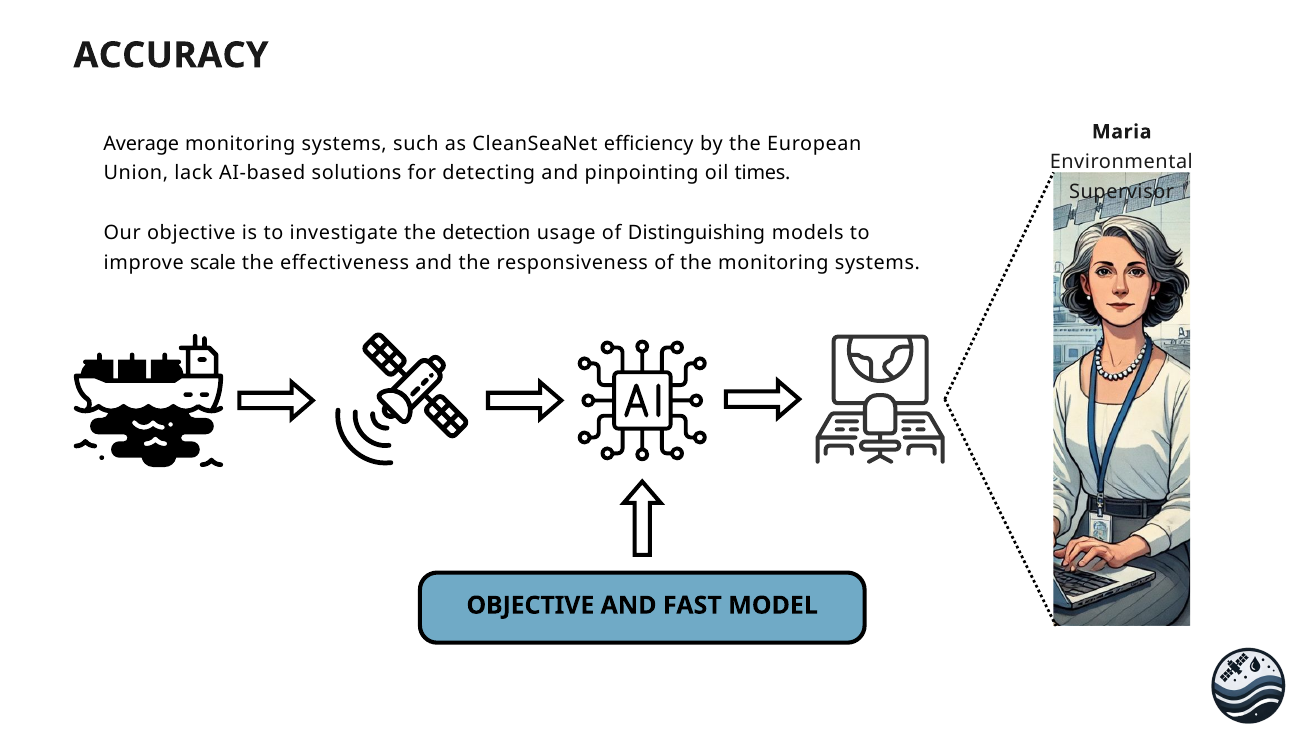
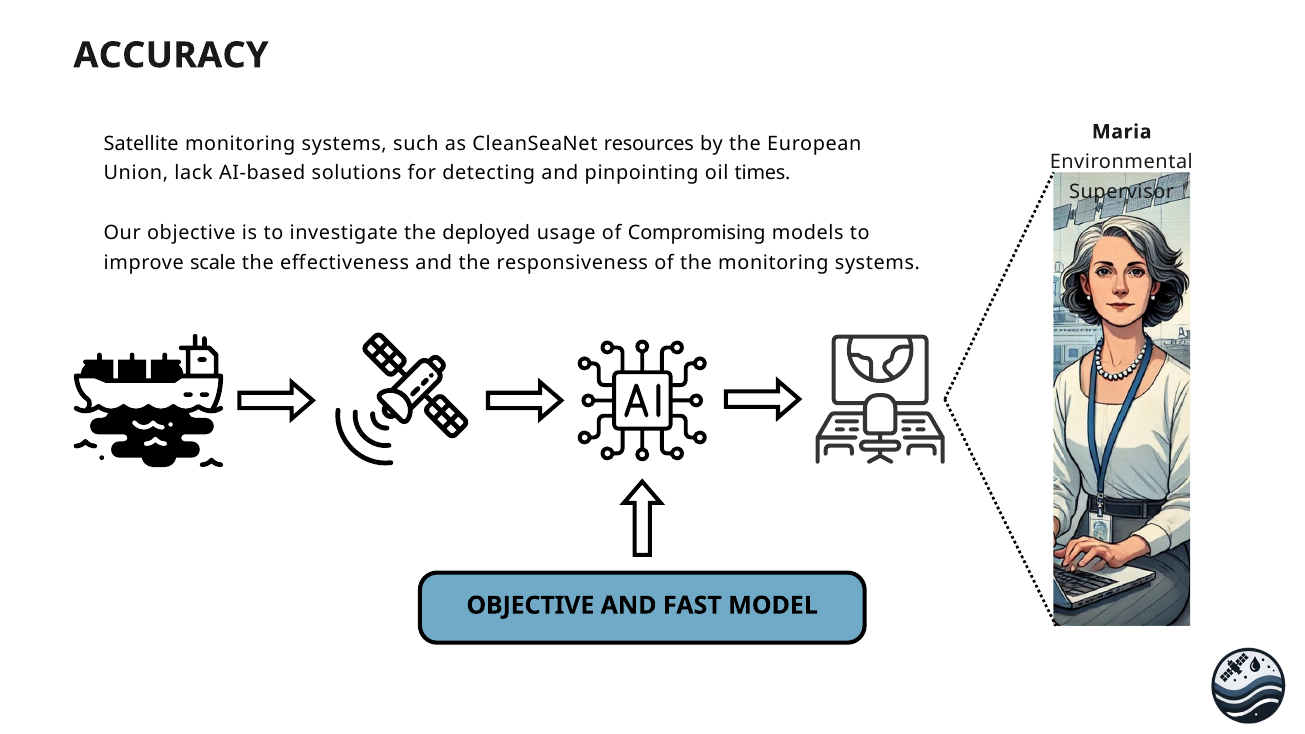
Average: Average -> Satellite (141, 144)
efficiency: efficiency -> resources (649, 144)
detection: detection -> deployed (486, 233)
Distinguishing: Distinguishing -> Compromising (697, 233)
